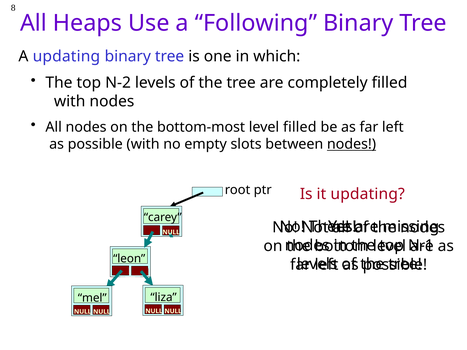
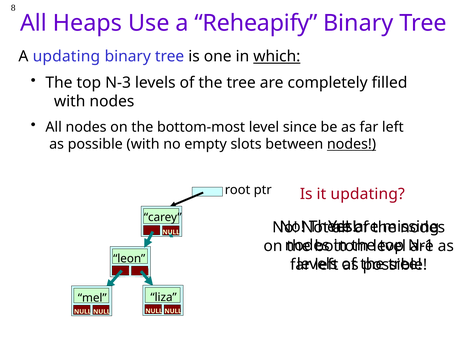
Following: Following -> Reheapify (256, 23)
which underline: none -> present (277, 56)
N-2: N-2 -> N-3 (118, 83)
level filled: filled -> since (300, 127)
